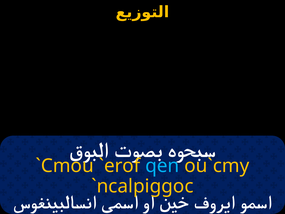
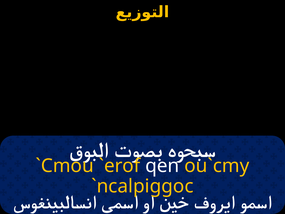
qen colour: light blue -> white (162, 166)
